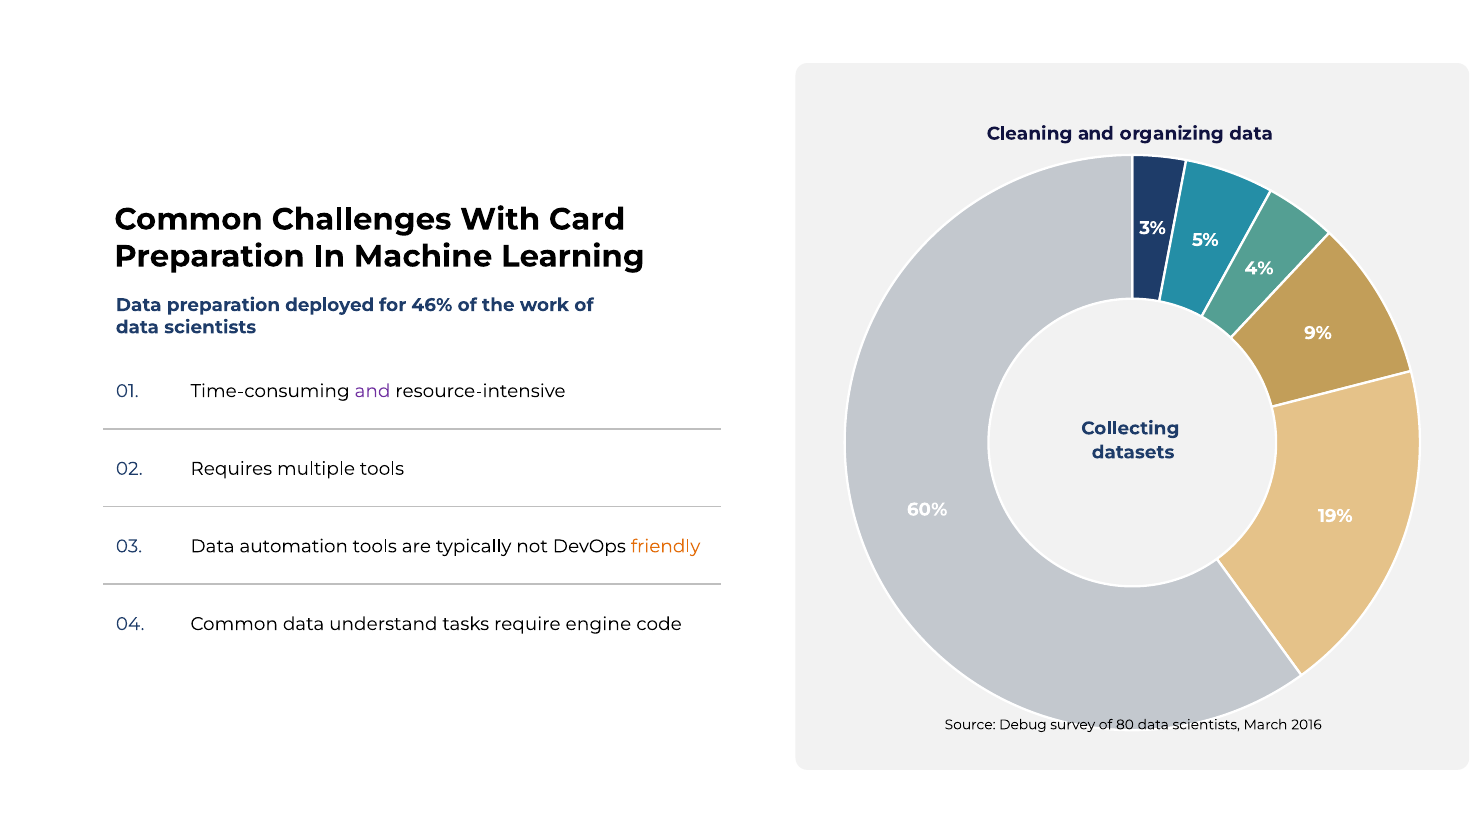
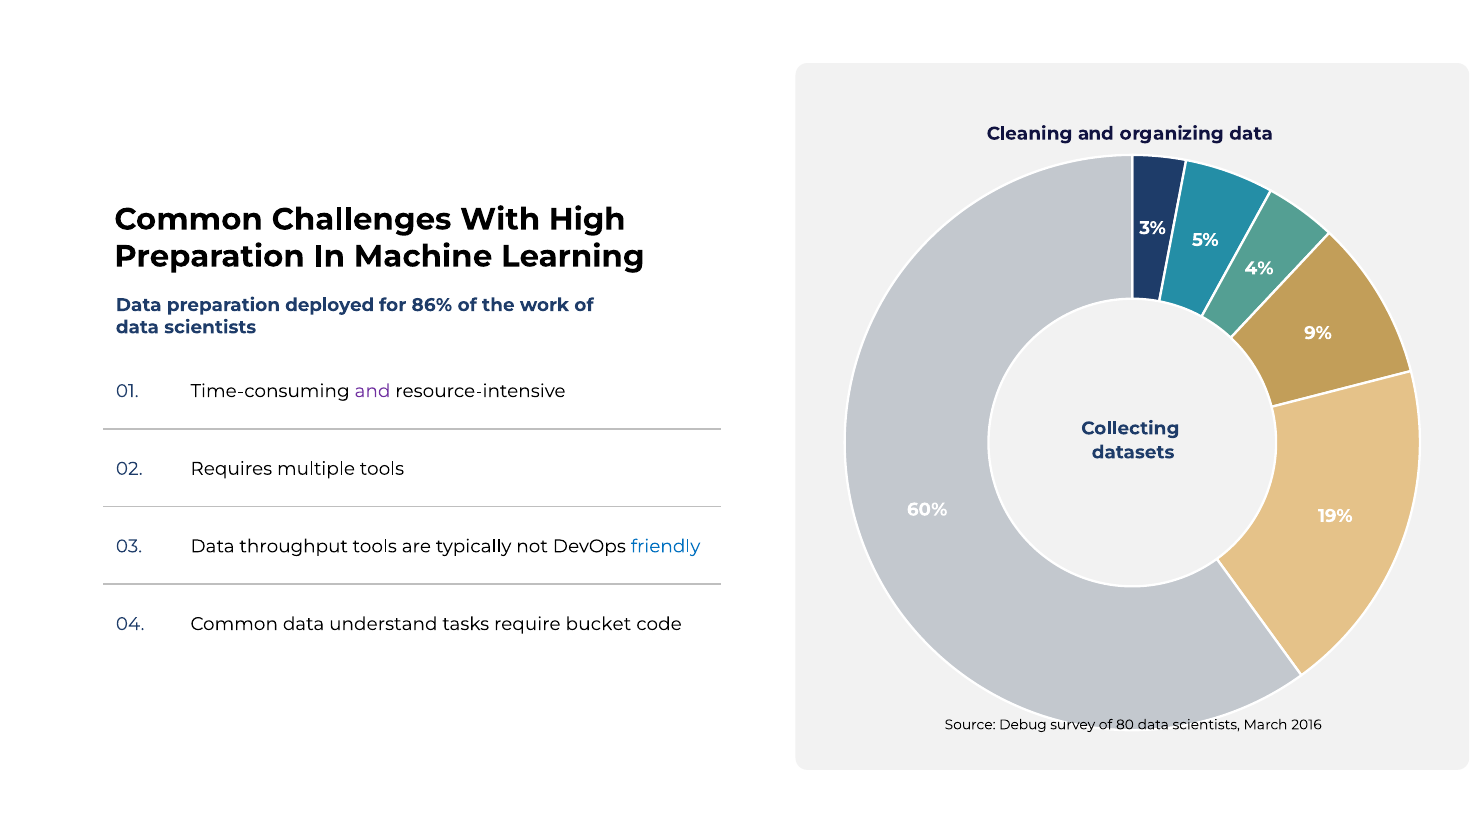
Card: Card -> High (587, 219)
46%: 46% -> 86% (432, 305)
automation: automation -> throughput (294, 546)
friendly colour: orange -> blue (666, 546)
engine: engine -> bucket (598, 624)
